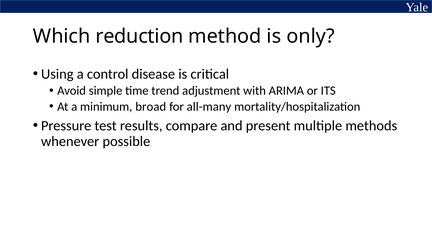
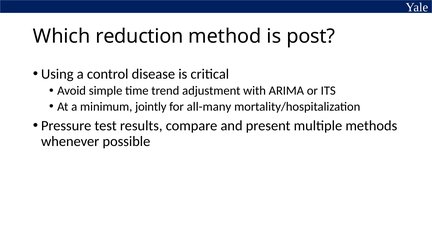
only: only -> post (311, 36)
broad: broad -> jointly (151, 107)
